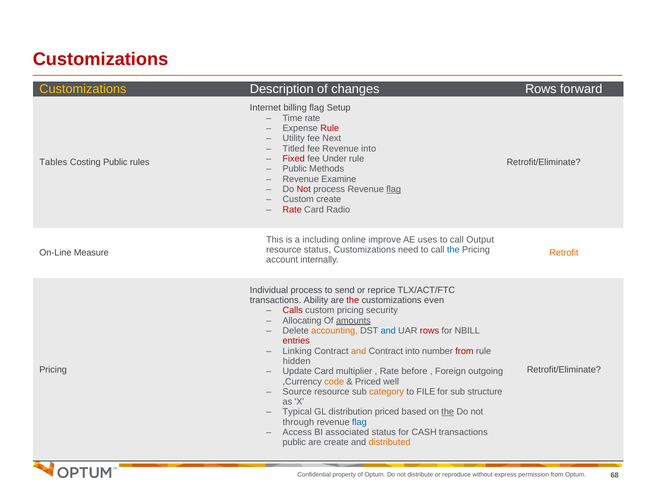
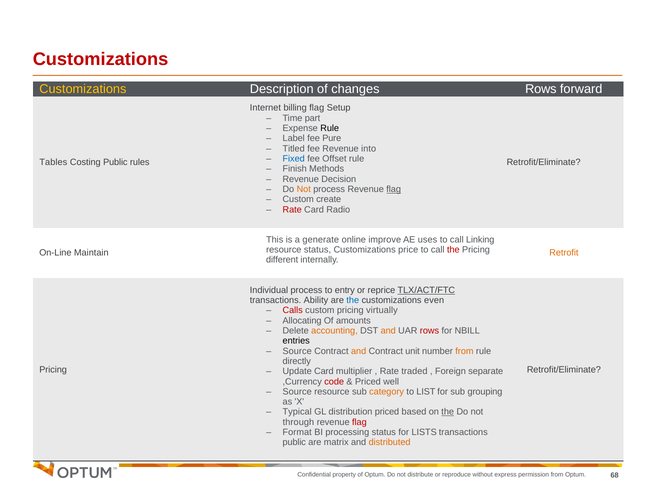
Time rate: rate -> part (312, 118)
Rule colour: red -> black (330, 128)
Utility: Utility -> Label (294, 139)
Next: Next -> Pure (332, 139)
Fixed colour: red -> blue (294, 159)
Under: Under -> Offset (334, 159)
Public: Public -> Finish (295, 169)
Examine: Examine -> Decision (339, 179)
Not colour: red -> orange (304, 189)
including: including -> generate (321, 240)
Output: Output -> Linking (480, 240)
need: need -> price (408, 250)
the colour: blue -> red (453, 250)
Measure: Measure -> Maintain (91, 253)
account: account -> different (282, 260)
send: send -> entry (345, 290)
TLX/ACT/FTC underline: none -> present (426, 290)
the colour: red -> blue (353, 300)
security: security -> virtually (382, 311)
amounts underline: present -> none (353, 321)
and colour: blue -> orange (388, 331)
entries colour: red -> black (296, 341)
Linking: Linking -> Source (297, 351)
Contract into: into -> unit (413, 351)
from colour: red -> orange (464, 351)
hidden: hidden -> directly (297, 361)
before: before -> traded (414, 372)
outgoing: outgoing -> separate (486, 372)
code colour: orange -> red (334, 382)
FILE: FILE -> LIST (426, 392)
structure: structure -> grouping (485, 392)
flag colour: blue -> red (359, 422)
Access: Access -> Format (297, 433)
associated: associated -> processing (347, 433)
CASH: CASH -> LISTS (424, 433)
are create: create -> matrix (336, 443)
